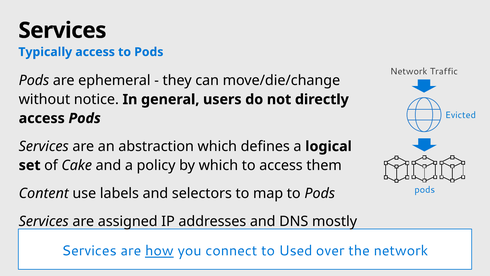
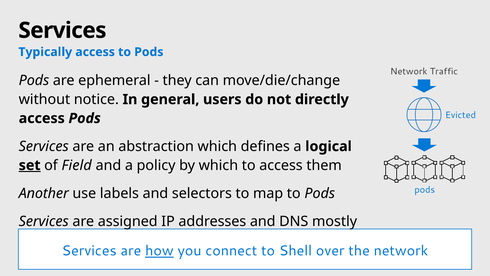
set underline: none -> present (30, 165)
Cake: Cake -> Field (77, 165)
Content: Content -> Another (44, 193)
Used: Used -> Shell (296, 251)
